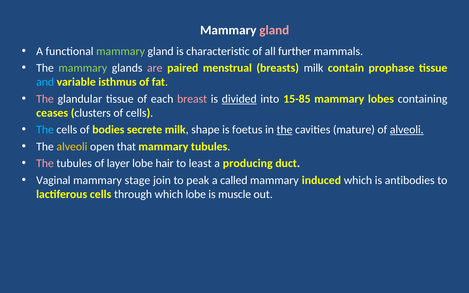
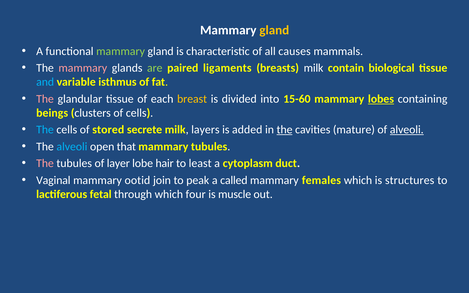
gland colour: pink -> yellow (274, 30)
further: further -> causes (295, 51)
mammary colour: light green -> pink (83, 68)
are colour: pink -> light green (155, 68)
menstrual: menstrual -> ligaments (227, 68)
prophase: prophase -> biological (392, 68)
breast colour: pink -> yellow (192, 99)
divided underline: present -> none (239, 99)
15-85: 15-85 -> 15-60 (297, 99)
lobes underline: none -> present (381, 99)
ceases: ceases -> beings (52, 113)
bodies: bodies -> stored (108, 130)
shape: shape -> layers (205, 130)
foetus: foetus -> added (247, 130)
alveoli colour: yellow -> light blue (72, 147)
producing: producing -> cytoplasm (248, 163)
stage: stage -> ootid (137, 180)
induced: induced -> females (321, 180)
antibodies: antibodies -> structures (410, 180)
lactiferous cells: cells -> fetal (101, 194)
which lobe: lobe -> four (196, 194)
